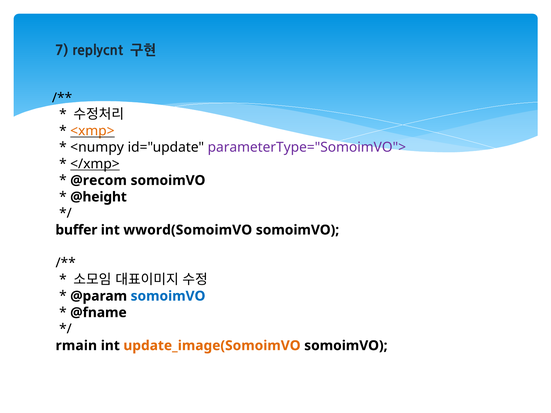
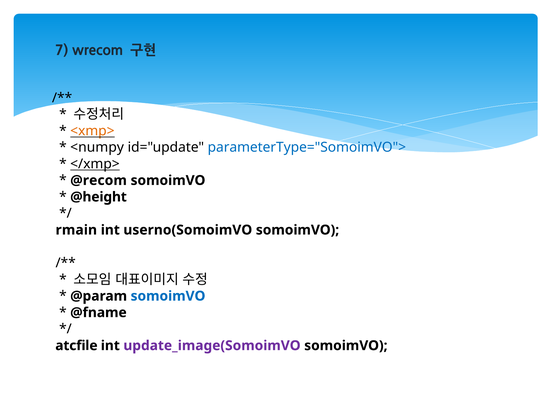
replycnt: replycnt -> wrecom (98, 51)
parameterType="SomoimVO"> colour: purple -> blue (307, 147)
buffer: buffer -> rmain (76, 230)
wword(SomoimVO: wword(SomoimVO -> userno(SomoimVO (188, 230)
rmain: rmain -> atcfile (76, 346)
update_image(SomoimVO colour: orange -> purple (212, 346)
